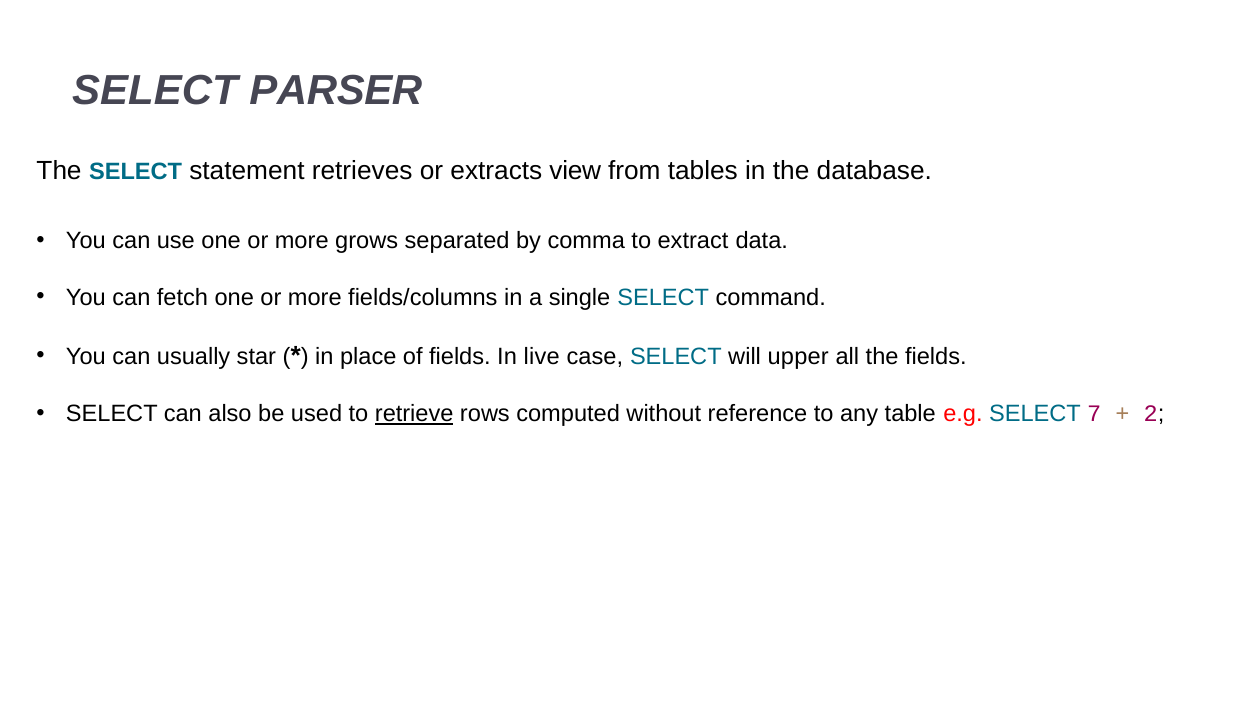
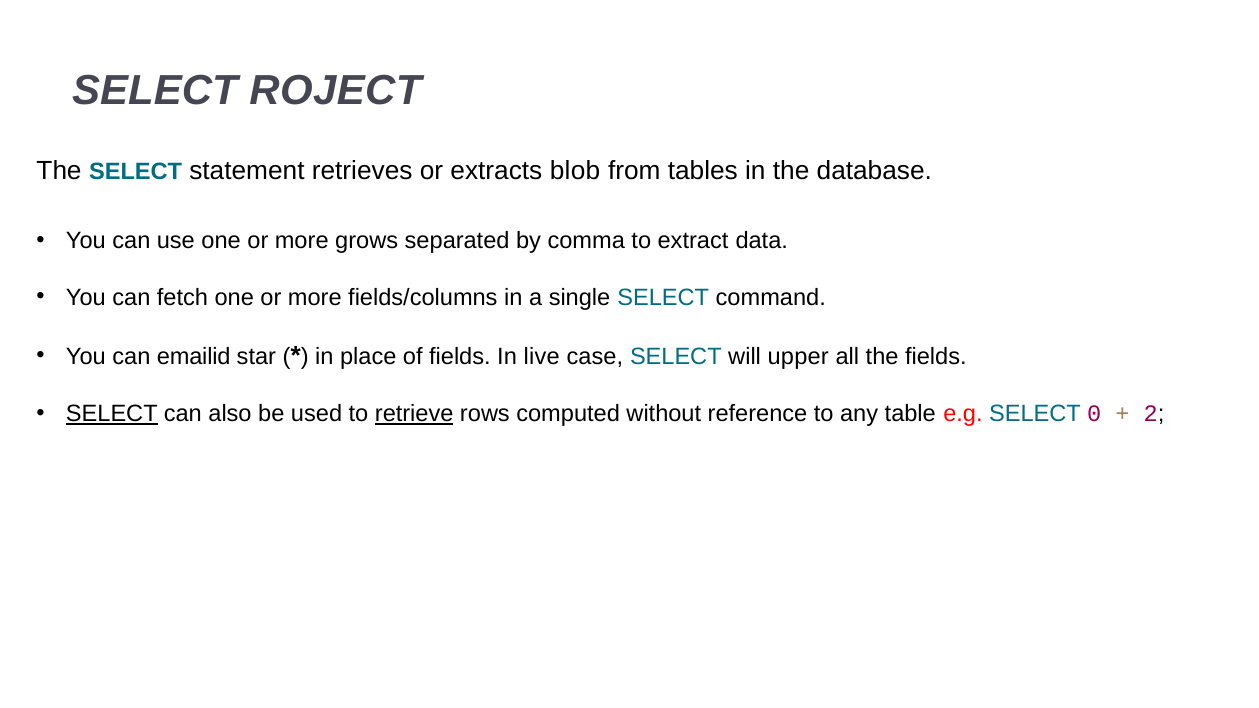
PARSER: PARSER -> ROJECT (335, 91)
view: view -> blob (575, 171)
usually: usually -> emailid (194, 357)
SELECT underline: none -> present (112, 414)
7: 7 -> 0 (1094, 414)
